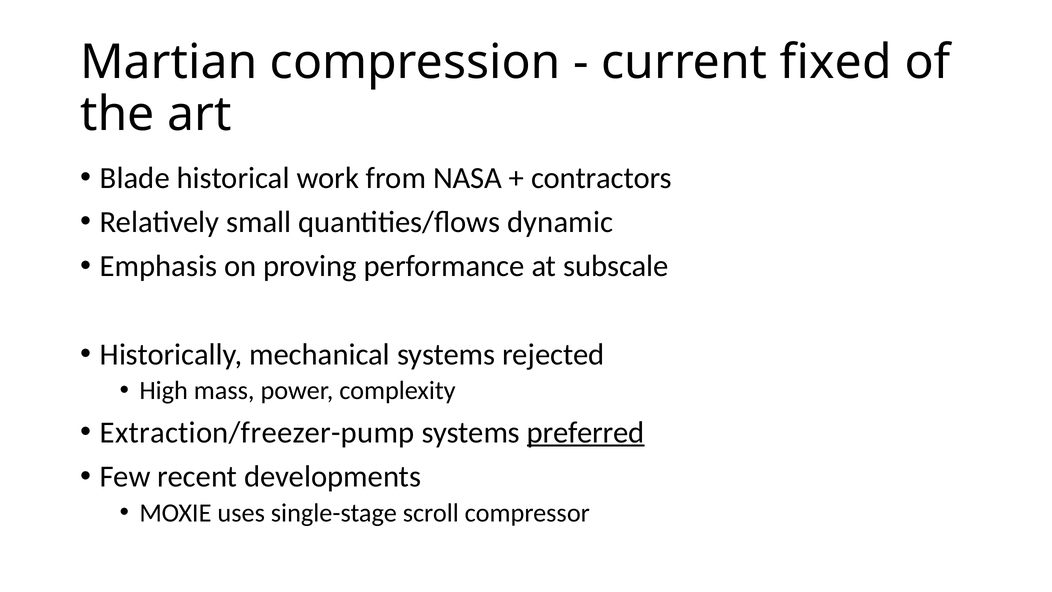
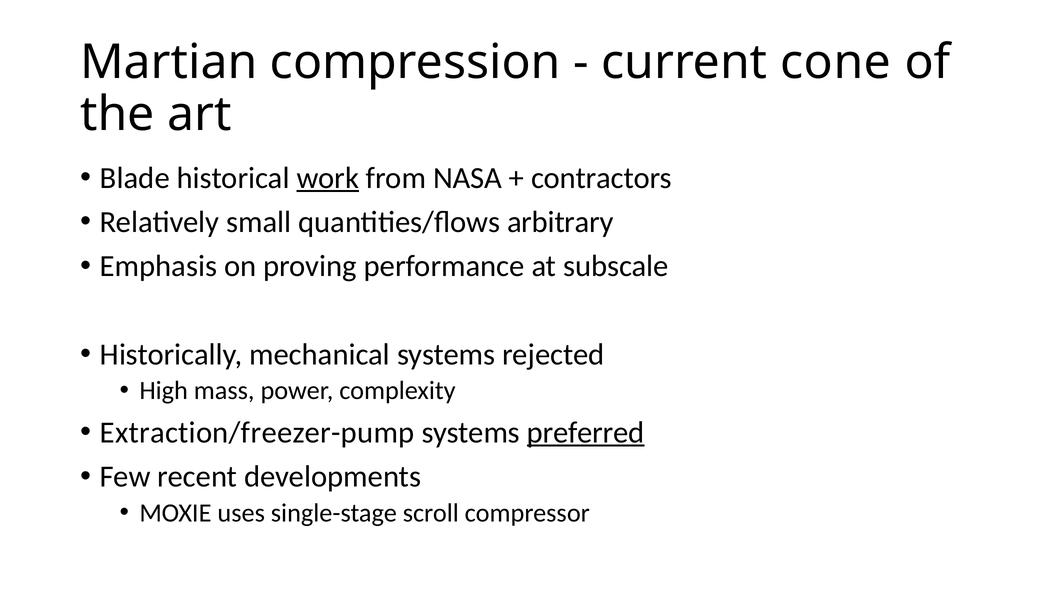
fixed: fixed -> cone (836, 62)
work underline: none -> present (328, 178)
dynamic: dynamic -> arbitrary (560, 222)
